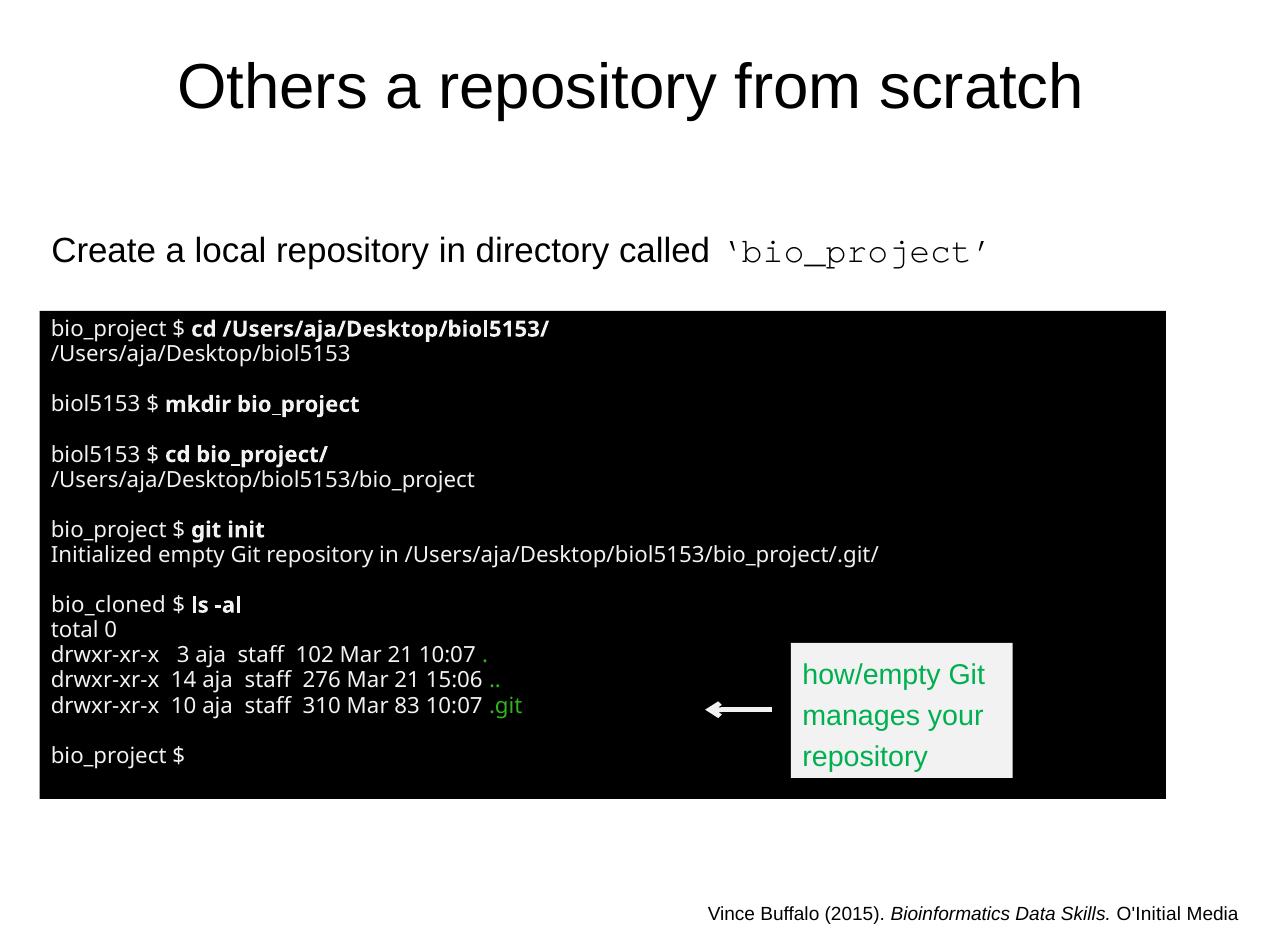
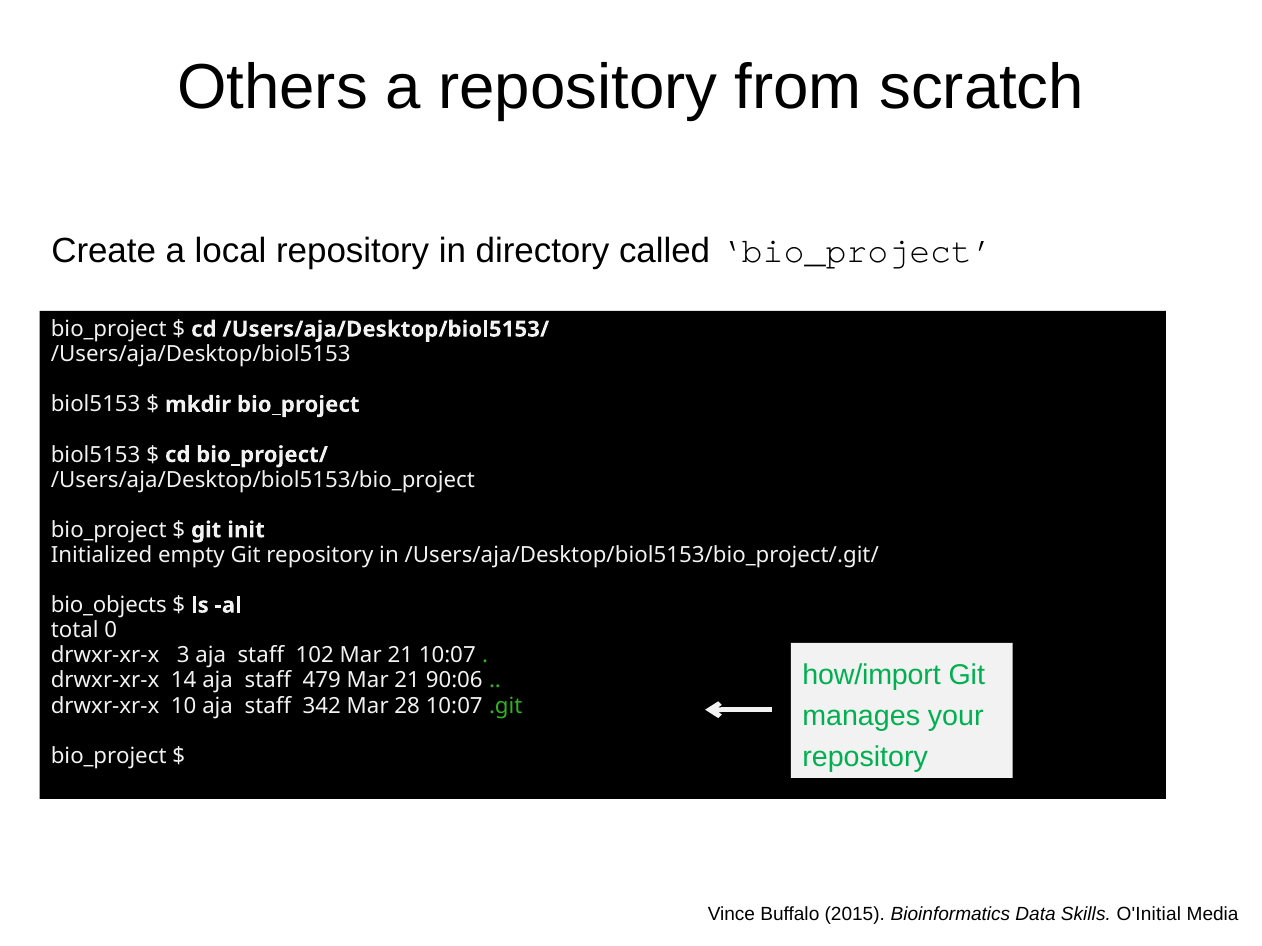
bio_cloned: bio_cloned -> bio_objects (109, 606)
how/empty: how/empty -> how/import (872, 675)
276: 276 -> 479 (322, 681)
15:06: 15:06 -> 90:06 (454, 681)
310: 310 -> 342 (322, 706)
83: 83 -> 28 (407, 706)
